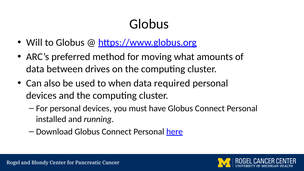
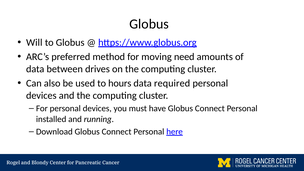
what: what -> need (184, 57)
when: when -> hours (120, 83)
